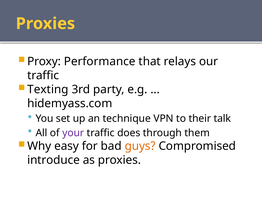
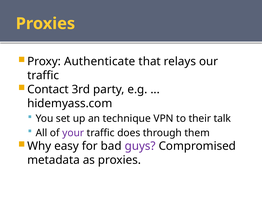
Performance: Performance -> Authenticate (100, 61)
Texting: Texting -> Contact (48, 89)
guys colour: orange -> purple (140, 146)
introduce: introduce -> metadata (54, 160)
